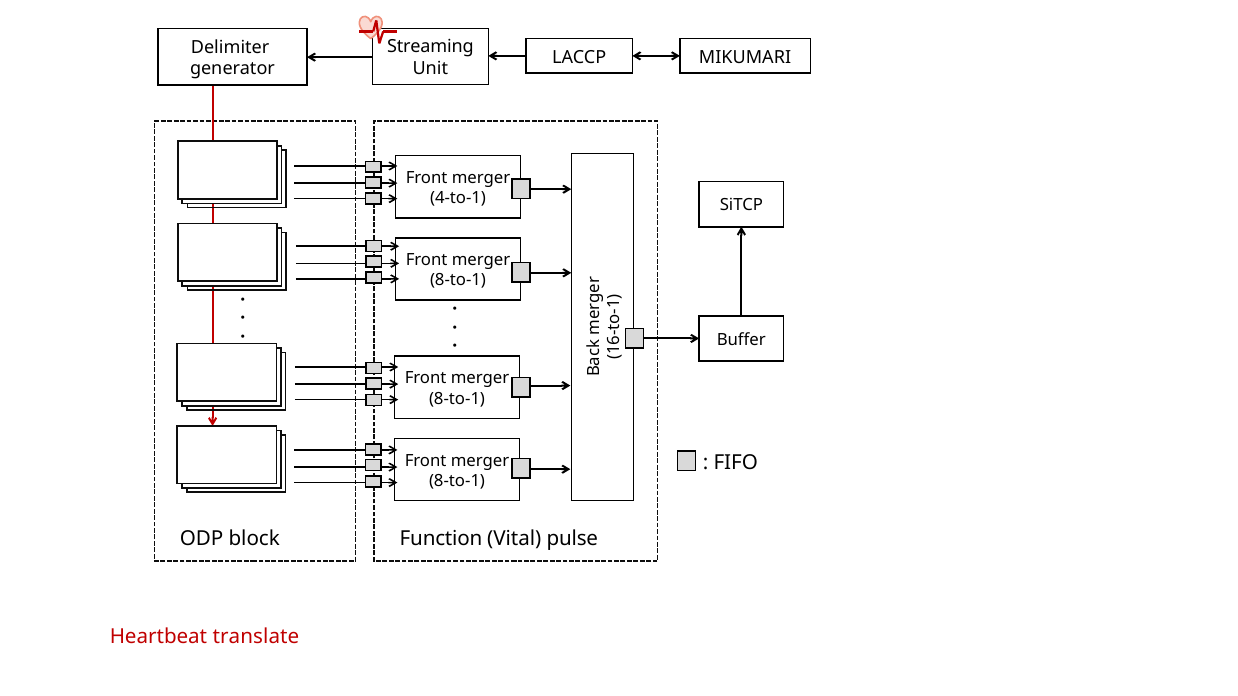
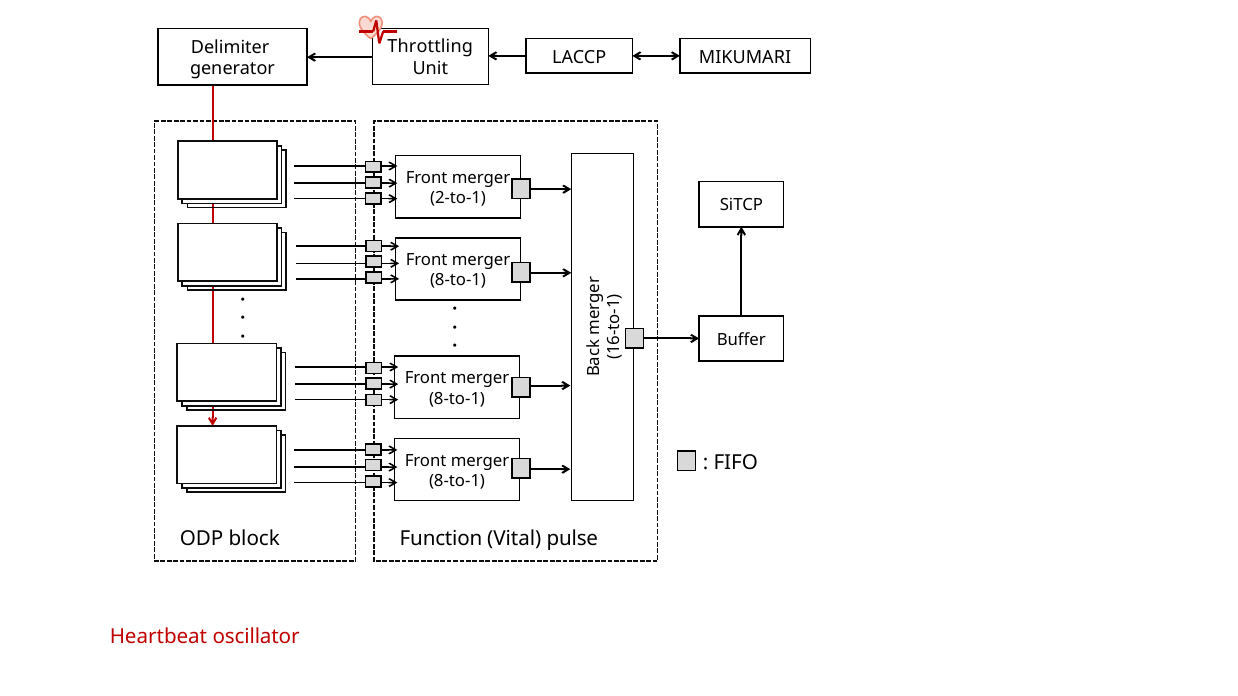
Streaming: Streaming -> Throttling (430, 47)
4-to-1: 4-to-1 -> 2-to-1 (458, 198)
translate: translate -> oscillator (256, 638)
